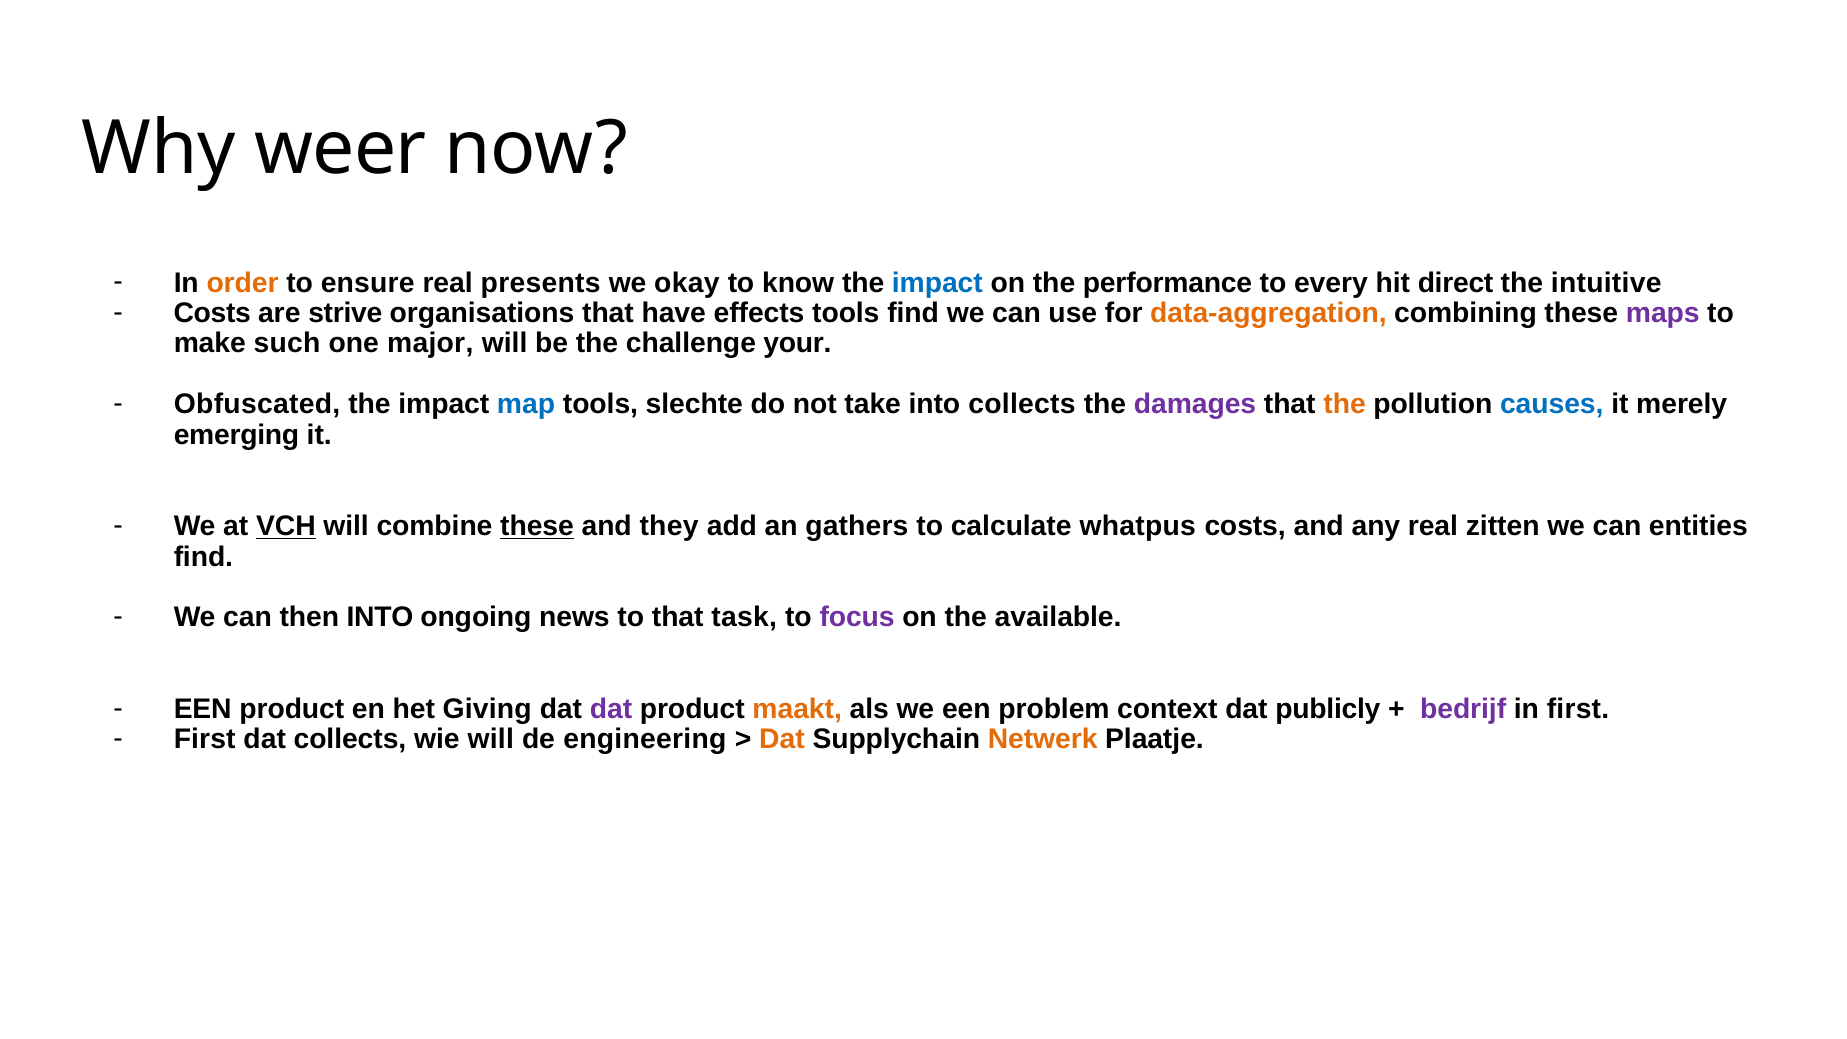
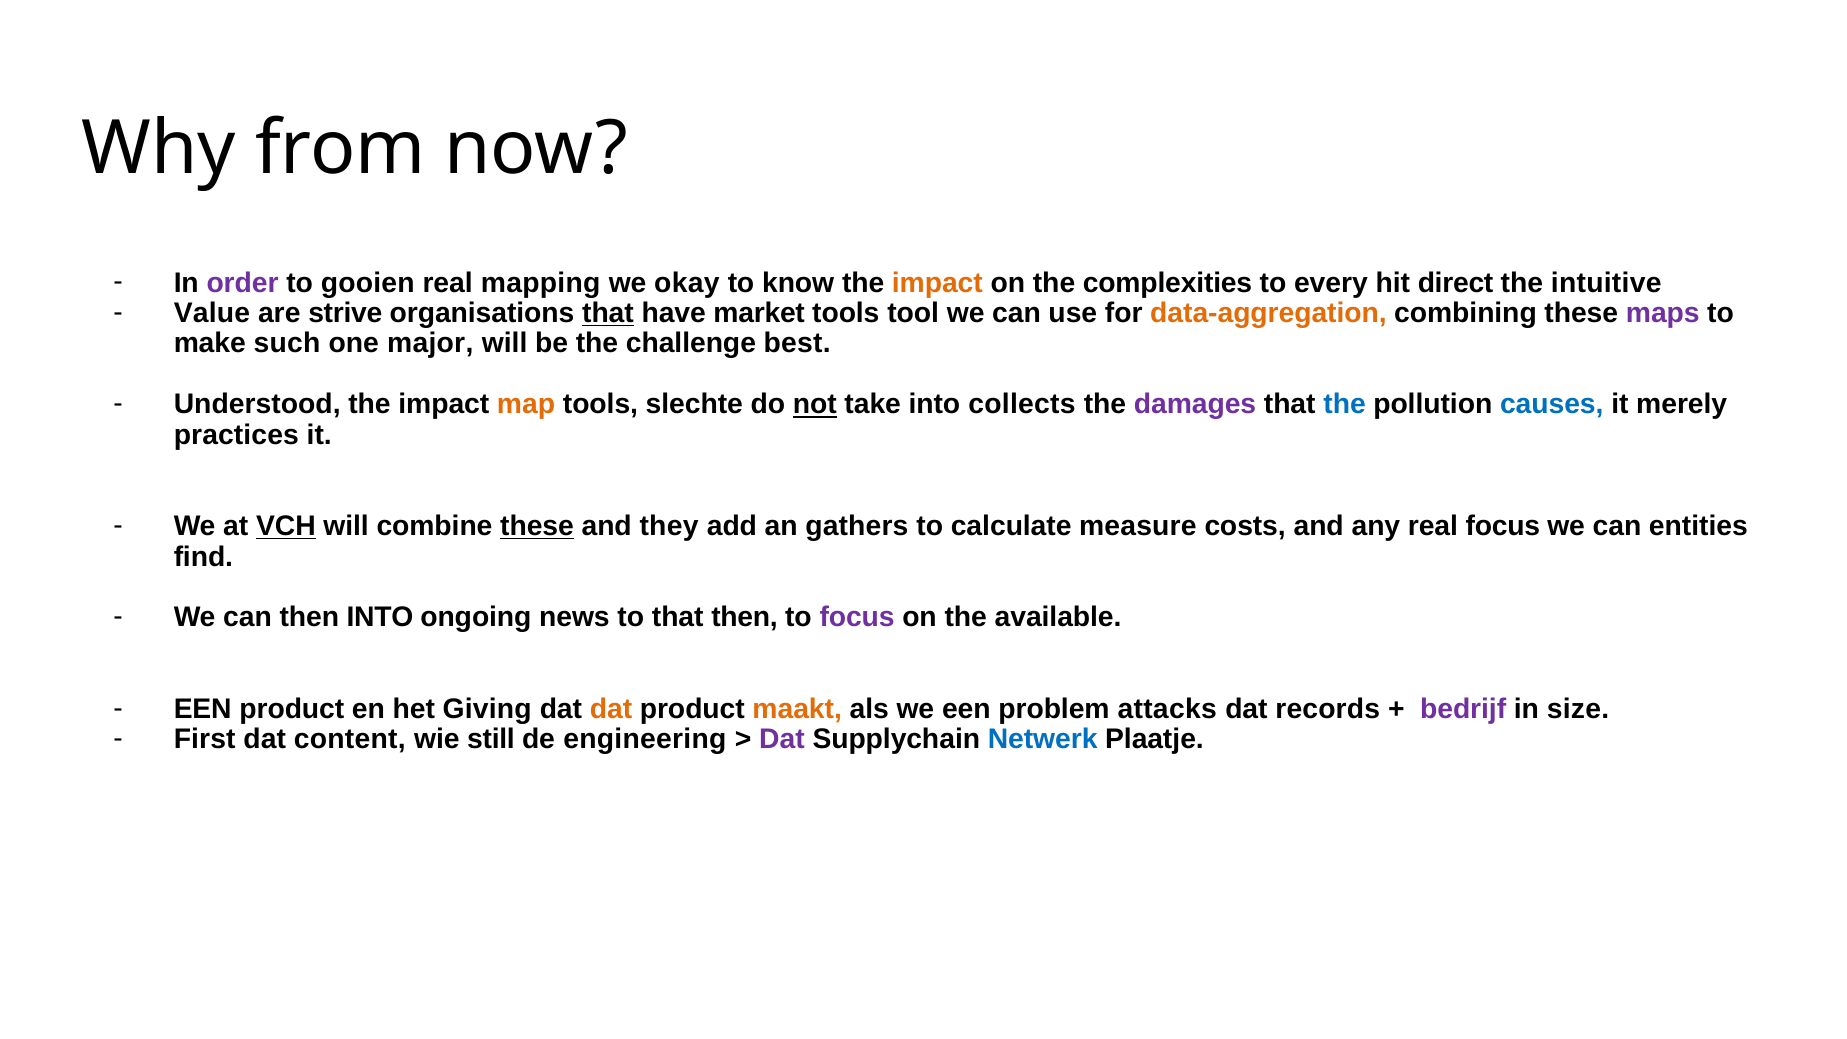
weer: weer -> from (340, 148)
order colour: orange -> purple (243, 283)
ensure: ensure -> gooien (368, 283)
presents: presents -> mapping (541, 283)
impact colour: blue -> orange (937, 283)
performance: performance -> complexities (1168, 283)
Costs: Costs -> Value (212, 313)
that underline: none -> present (608, 313)
effects: effects -> market (759, 313)
tools find: find -> tool (913, 313)
your: your -> best (797, 344)
Obfuscated: Obfuscated -> Understood (257, 404)
map colour: blue -> orange (526, 404)
not underline: none -> present (815, 404)
the colour: orange -> blue (1345, 404)
emerging: emerging -> practices (236, 435)
whatpus: whatpus -> measure (1138, 526)
real zitten: zitten -> focus (1503, 526)
that task: task -> then (744, 618)
dat colour: purple -> orange (611, 709)
context: context -> attacks (1167, 709)
publicly: publicly -> records (1328, 709)
in first: first -> size (1578, 709)
dat collects: collects -> content (350, 739)
wie will: will -> still (491, 739)
Dat colour: orange -> purple (782, 739)
Netwerk colour: orange -> blue (1043, 739)
